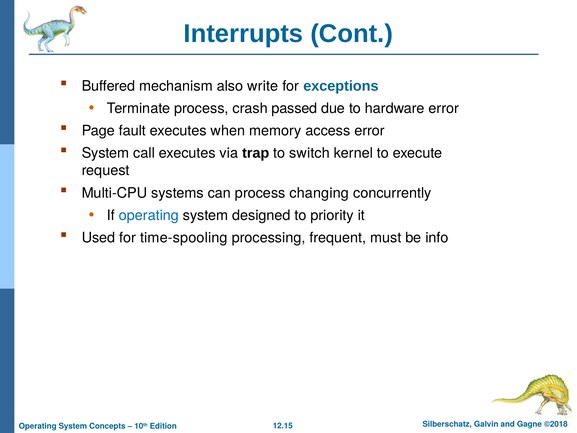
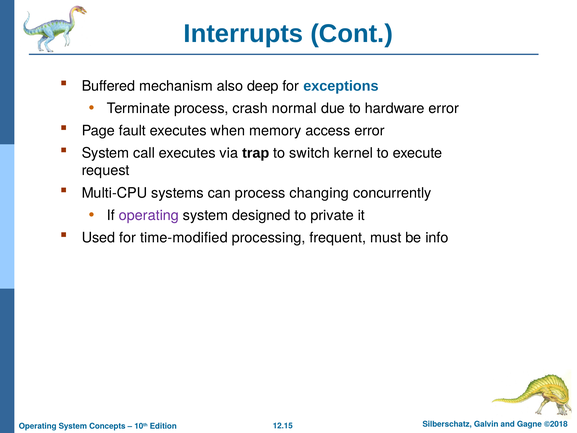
write: write -> deep (263, 86)
passed: passed -> normal (294, 108)
operating colour: blue -> purple (149, 215)
priority: priority -> private (332, 215)
time-spooling: time-spooling -> time-modified (184, 238)
